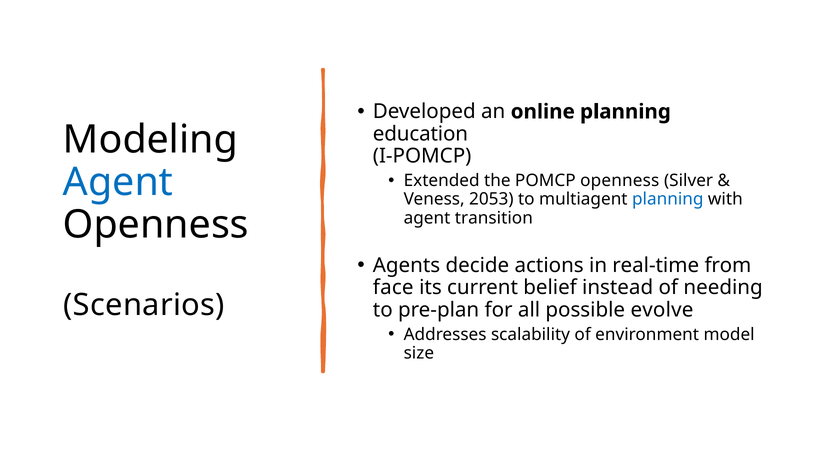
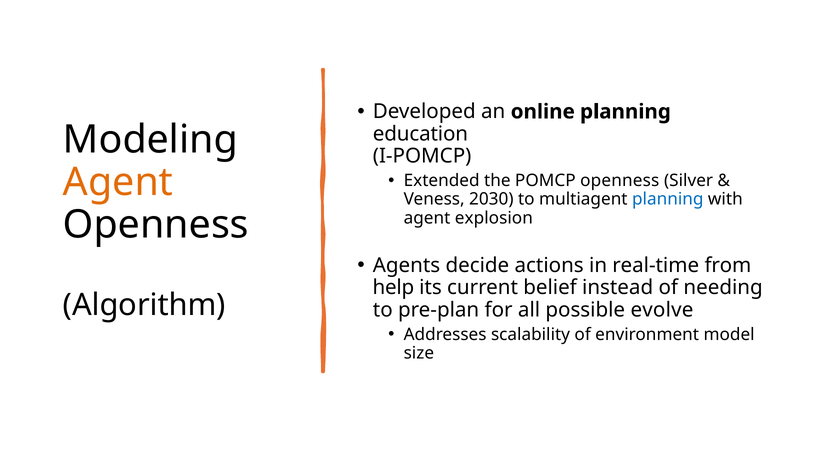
Agent colour: blue -> orange (118, 182)
2053: 2053 -> 2030 (491, 199)
transition: transition -> explosion (494, 218)
face: face -> help (393, 287)
Scenarios: Scenarios -> Algorithm (144, 305)
